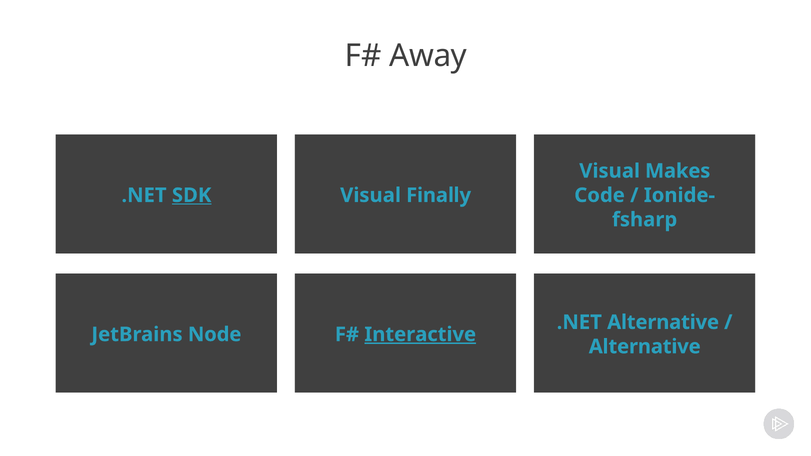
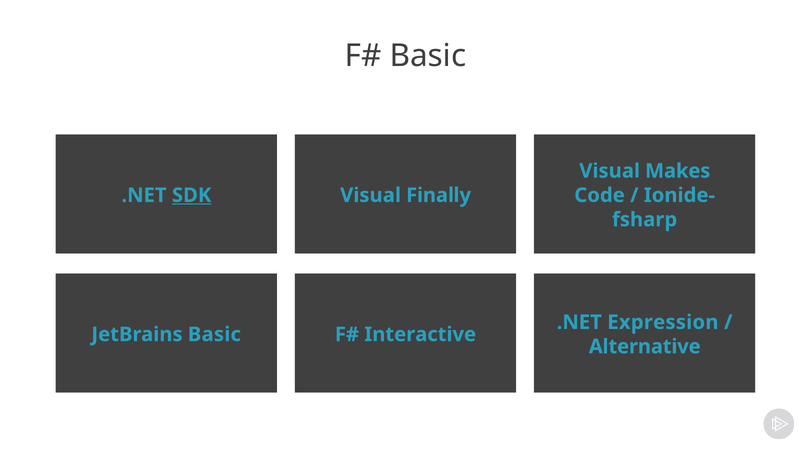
Away: Away -> Basic (428, 56)
.NET Alternative: Alternative -> Expression (663, 322)
JetBrains Node: Node -> Basic (214, 335)
Interactive underline: present -> none (420, 335)
